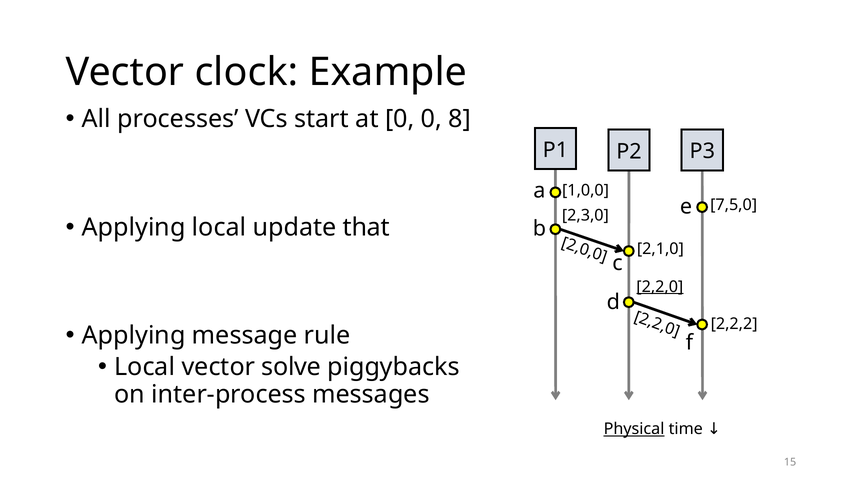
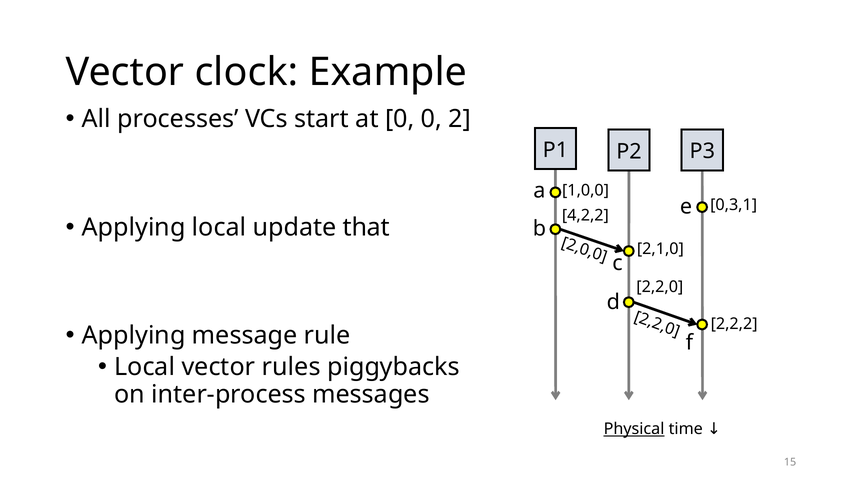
0 8: 8 -> 2 (460, 119)
7,5,0: 7,5,0 -> 0,3,1 (734, 205)
2,3,0: 2,3,0 -> 4,2,2 (585, 215)
2,2,0 underline: present -> none (660, 287)
solve: solve -> rules (291, 367)
